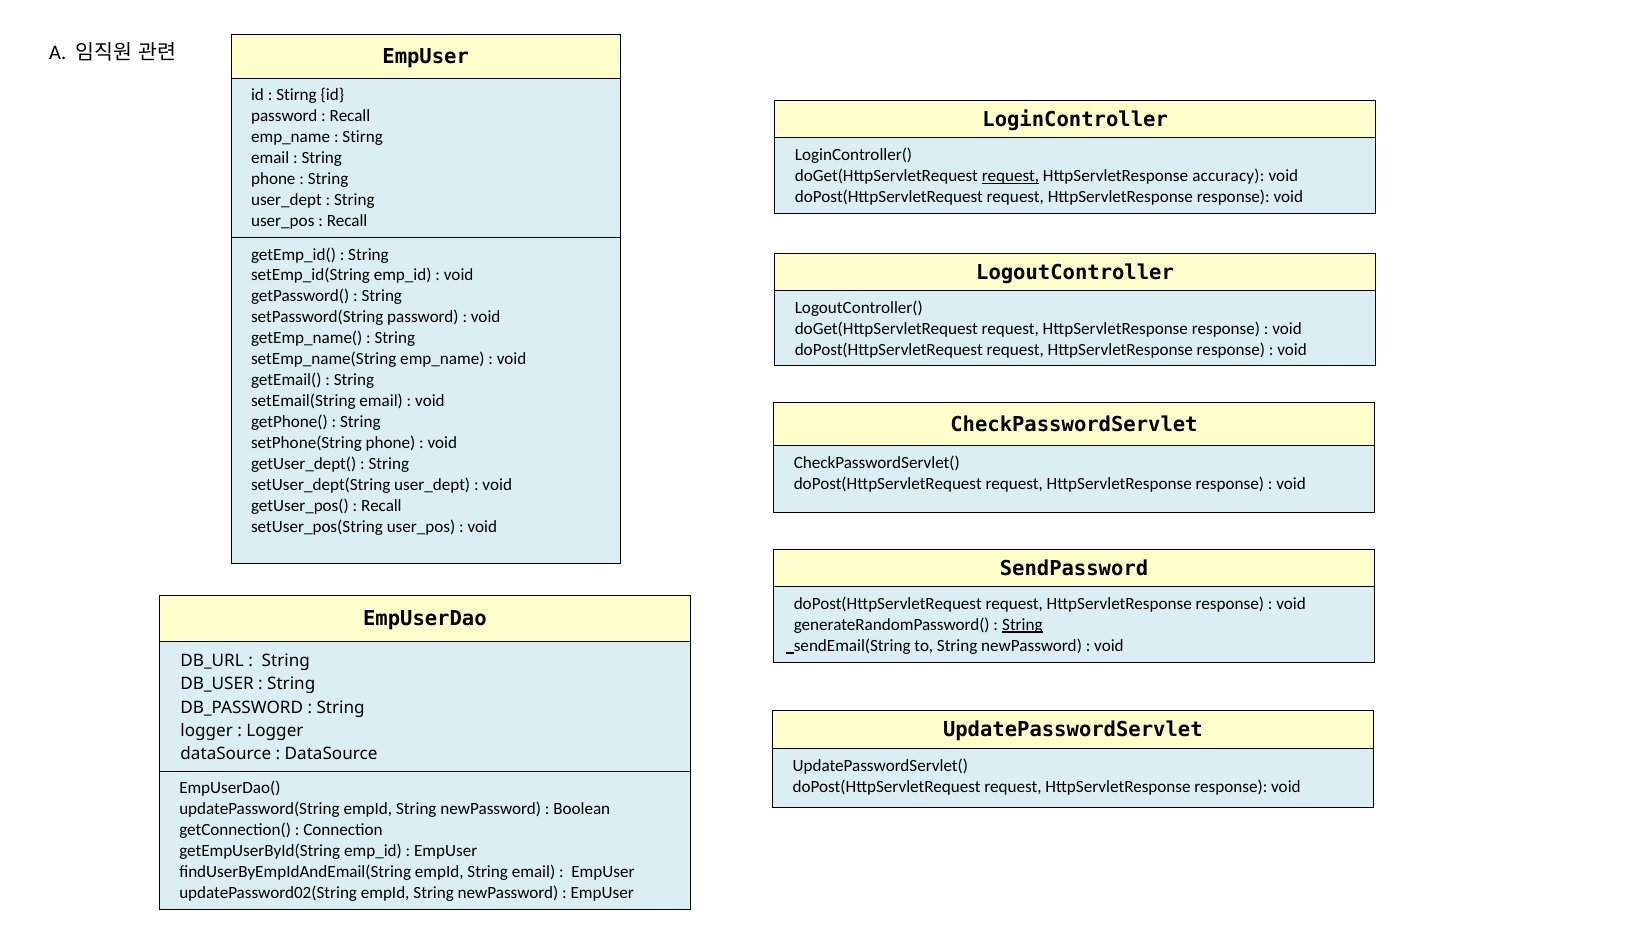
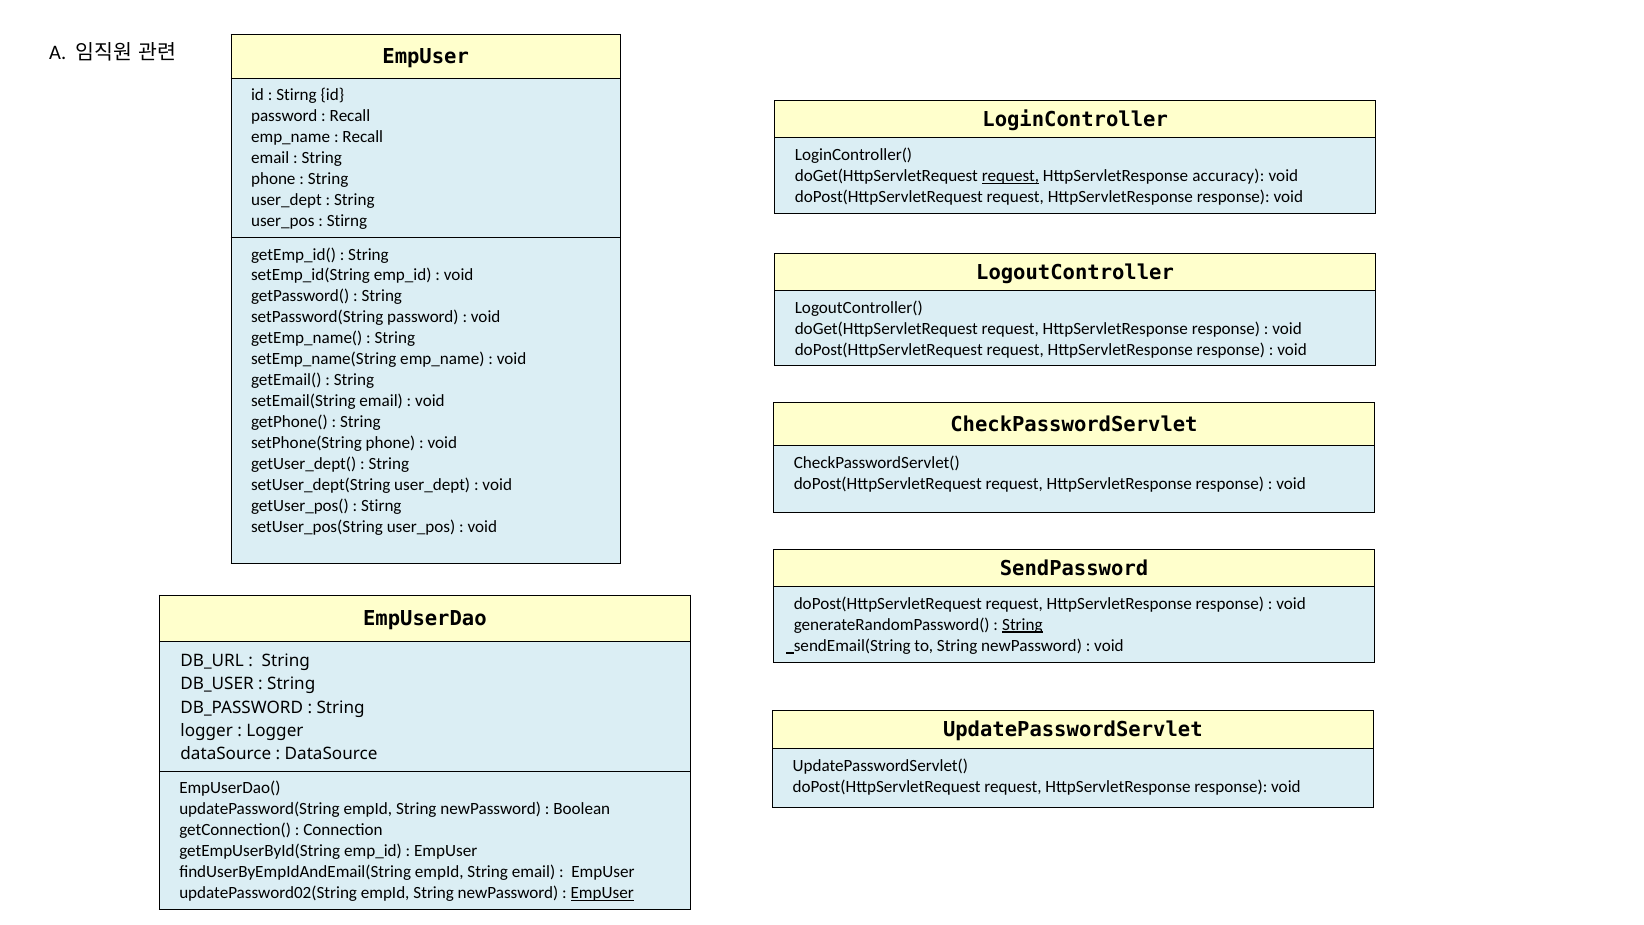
Stirng: Stirng -> Recall (363, 137)
Recall: Recall -> Stirng (347, 221)
Recall: Recall -> Stirng (381, 506)
EmpUser underline: none -> present (602, 893)
